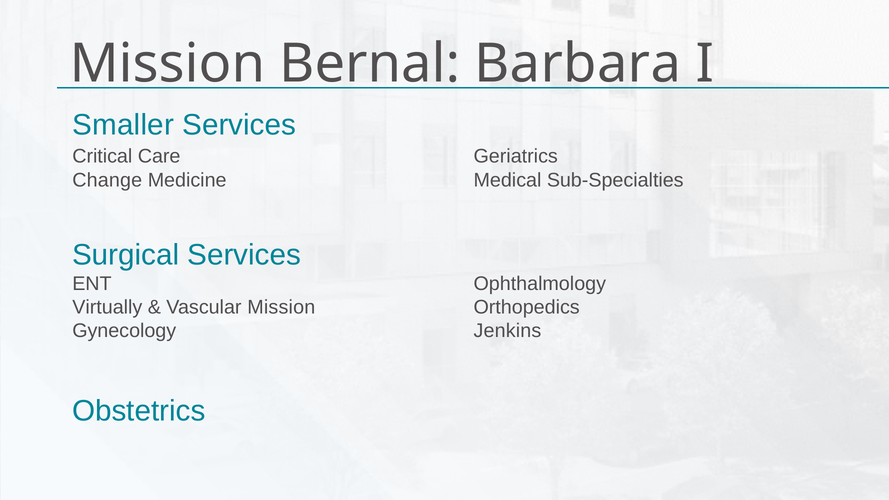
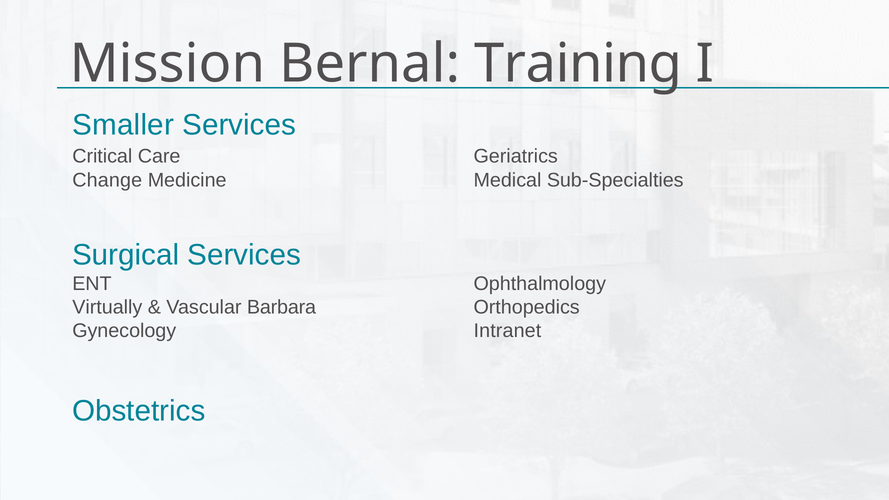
Barbara: Barbara -> Training (578, 64)
Vascular Mission: Mission -> Barbara (281, 307)
Jenkins: Jenkins -> Intranet (507, 331)
